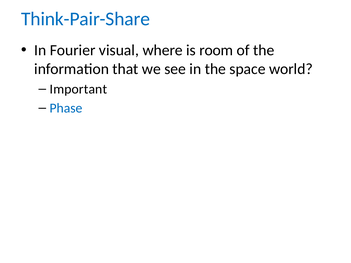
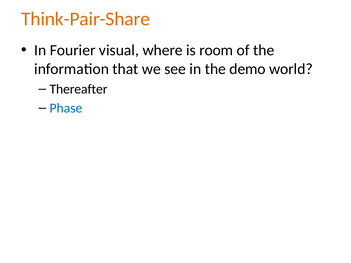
Think-Pair-Share colour: blue -> orange (86, 19)
space: space -> demo (248, 69)
Important: Important -> Thereafter (79, 89)
